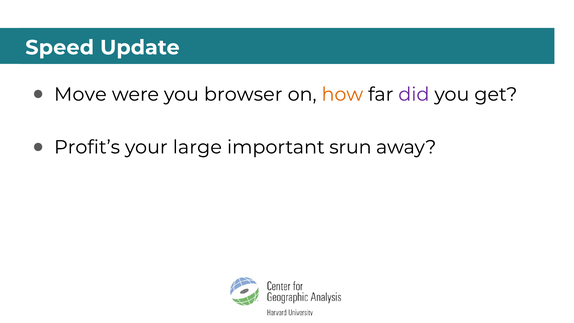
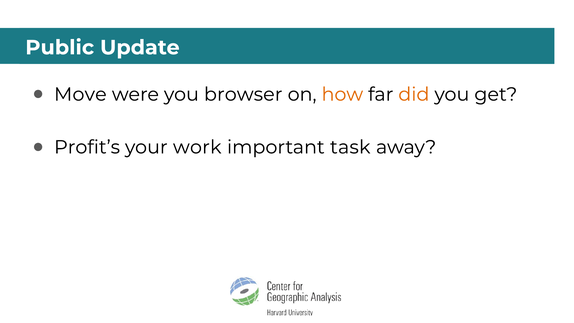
Speed: Speed -> Public (60, 48)
did colour: purple -> orange (414, 94)
large: large -> work (197, 147)
srun: srun -> task (350, 147)
